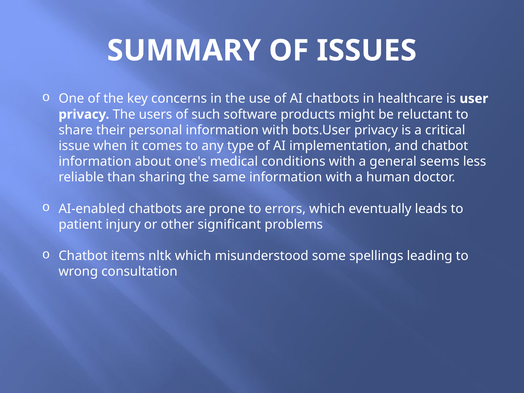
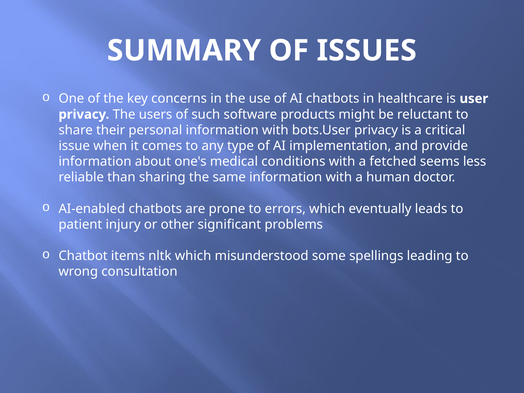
and chatbot: chatbot -> provide (445, 146)
general: general -> fetched (393, 162)
